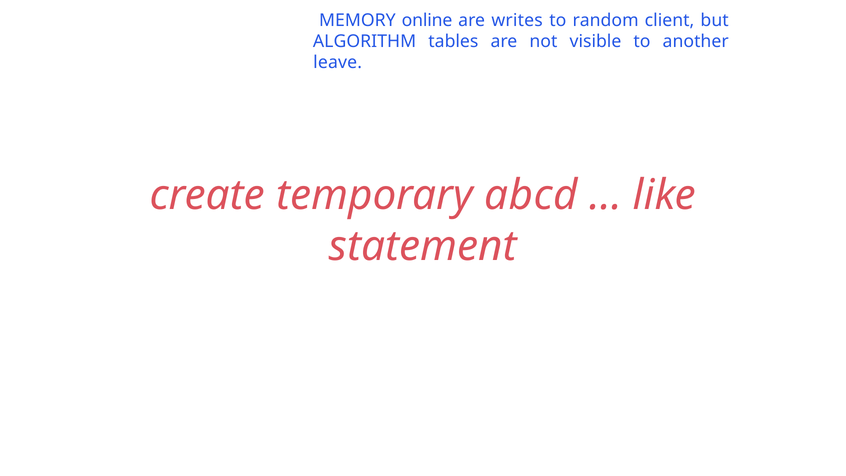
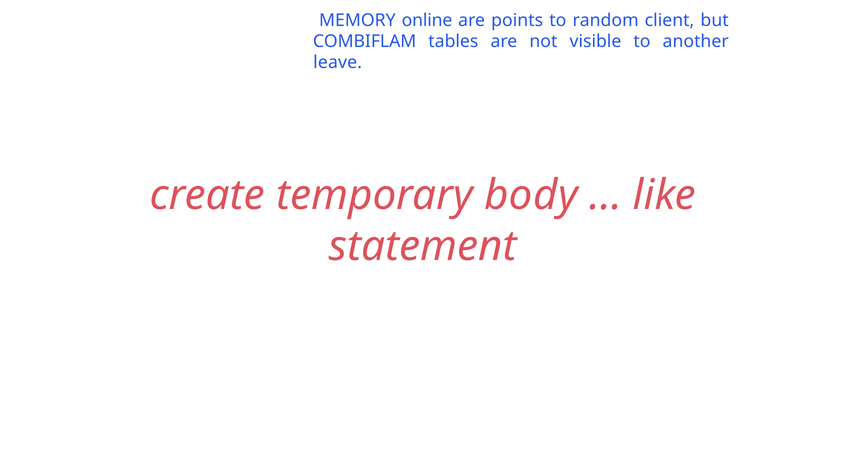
writes: writes -> points (517, 20)
ALGORITHM: ALGORITHM -> COMBIFLAM (365, 41)
abcd: abcd -> body (531, 195)
